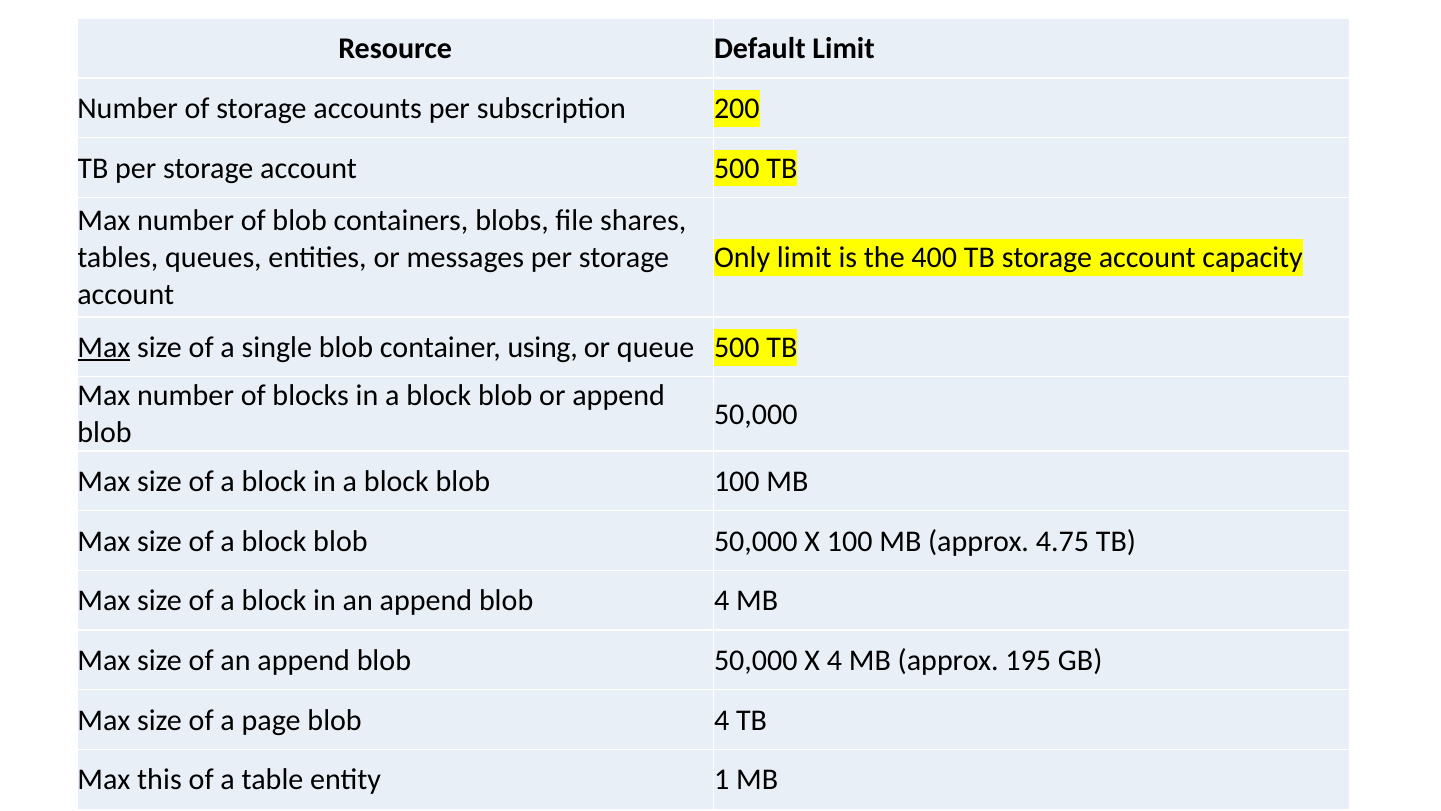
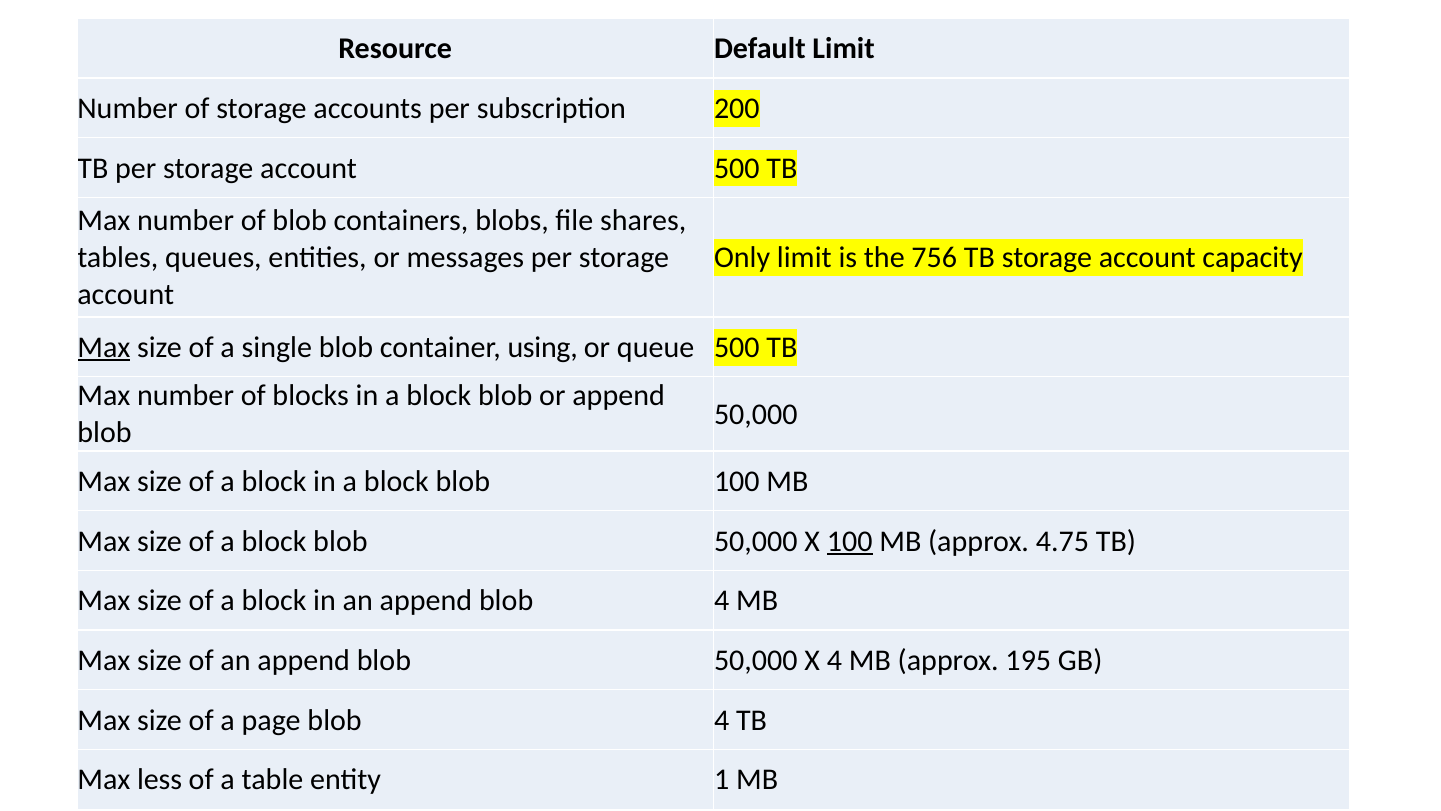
400: 400 -> 756 (934, 258)
100 underline: none -> present (850, 541)
this: this -> less (160, 780)
